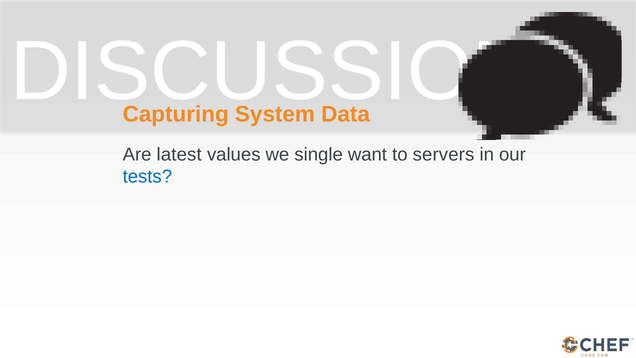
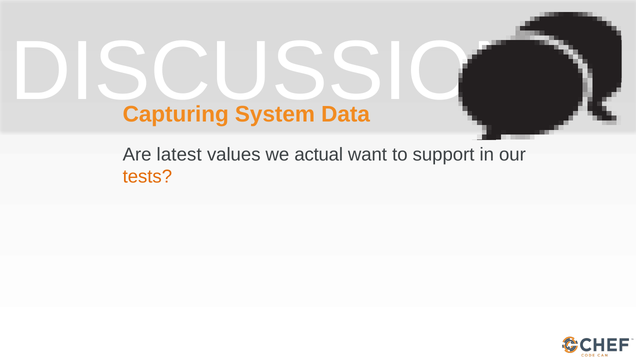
single: single -> actual (319, 154)
servers: servers -> support (444, 154)
tests colour: blue -> orange (147, 177)
